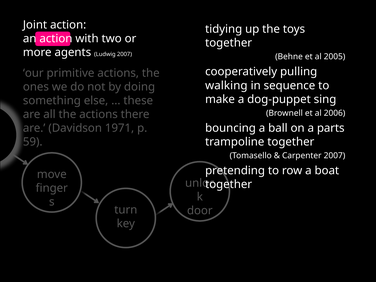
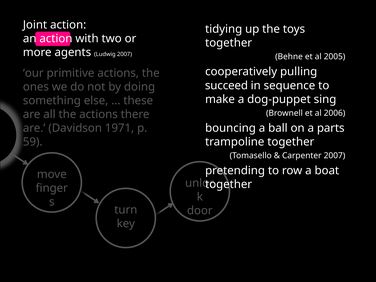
walking: walking -> succeed (226, 85)
